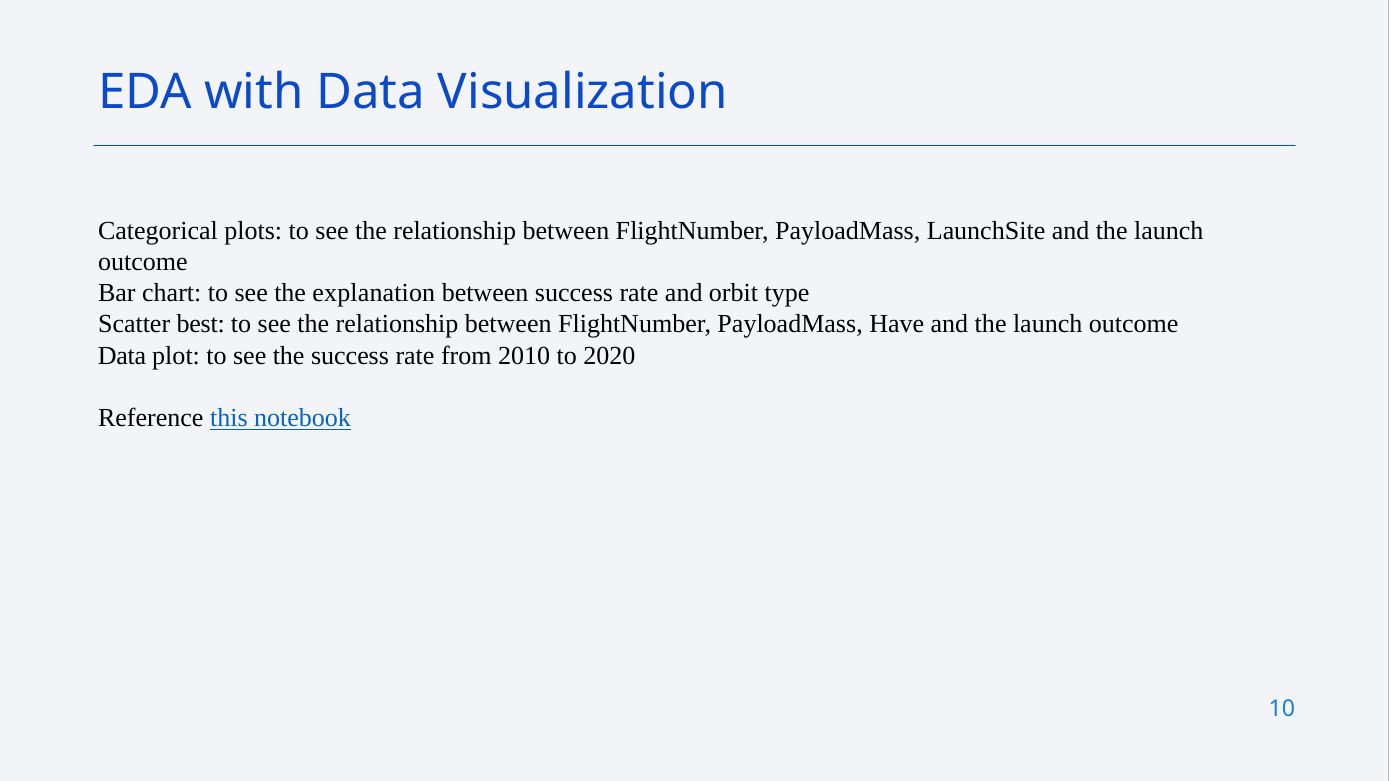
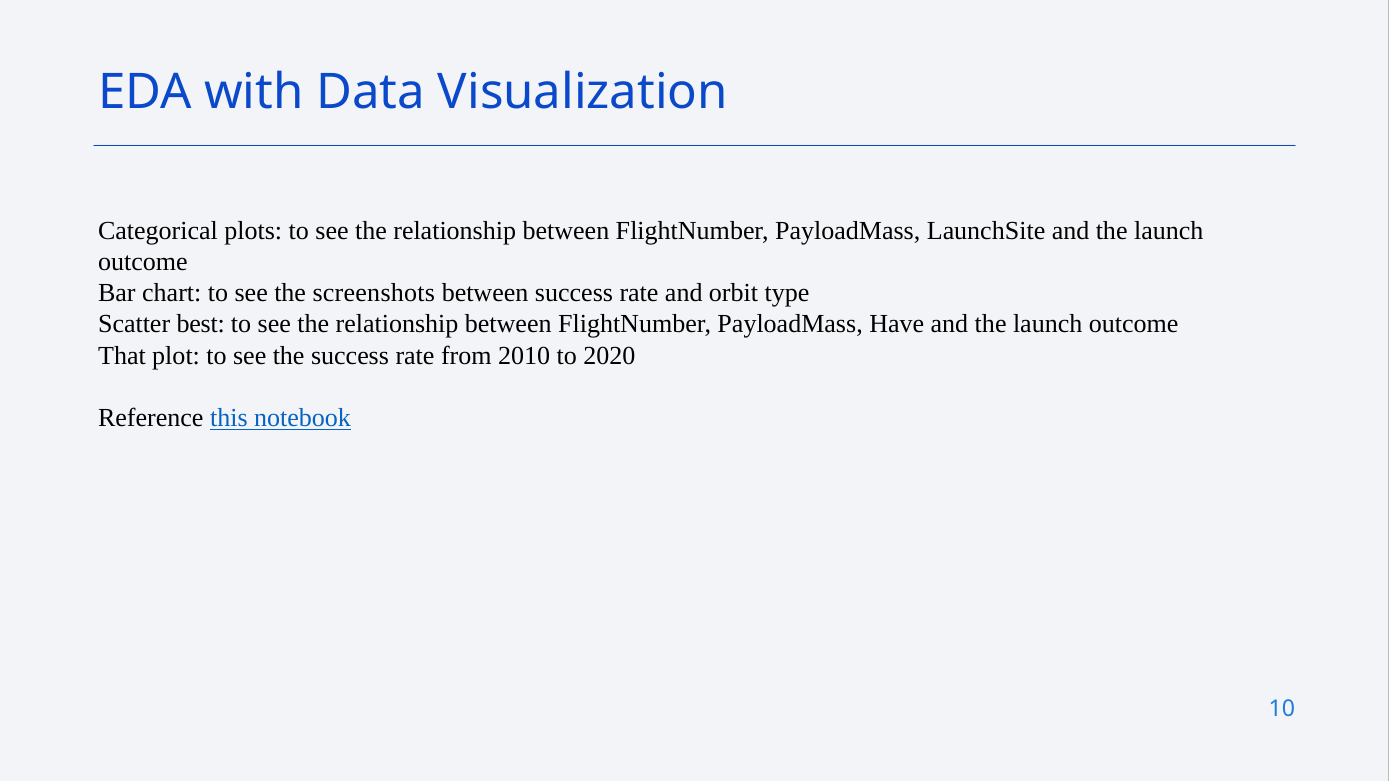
explanation: explanation -> screenshots (374, 293)
Data: Data -> That (122, 356)
